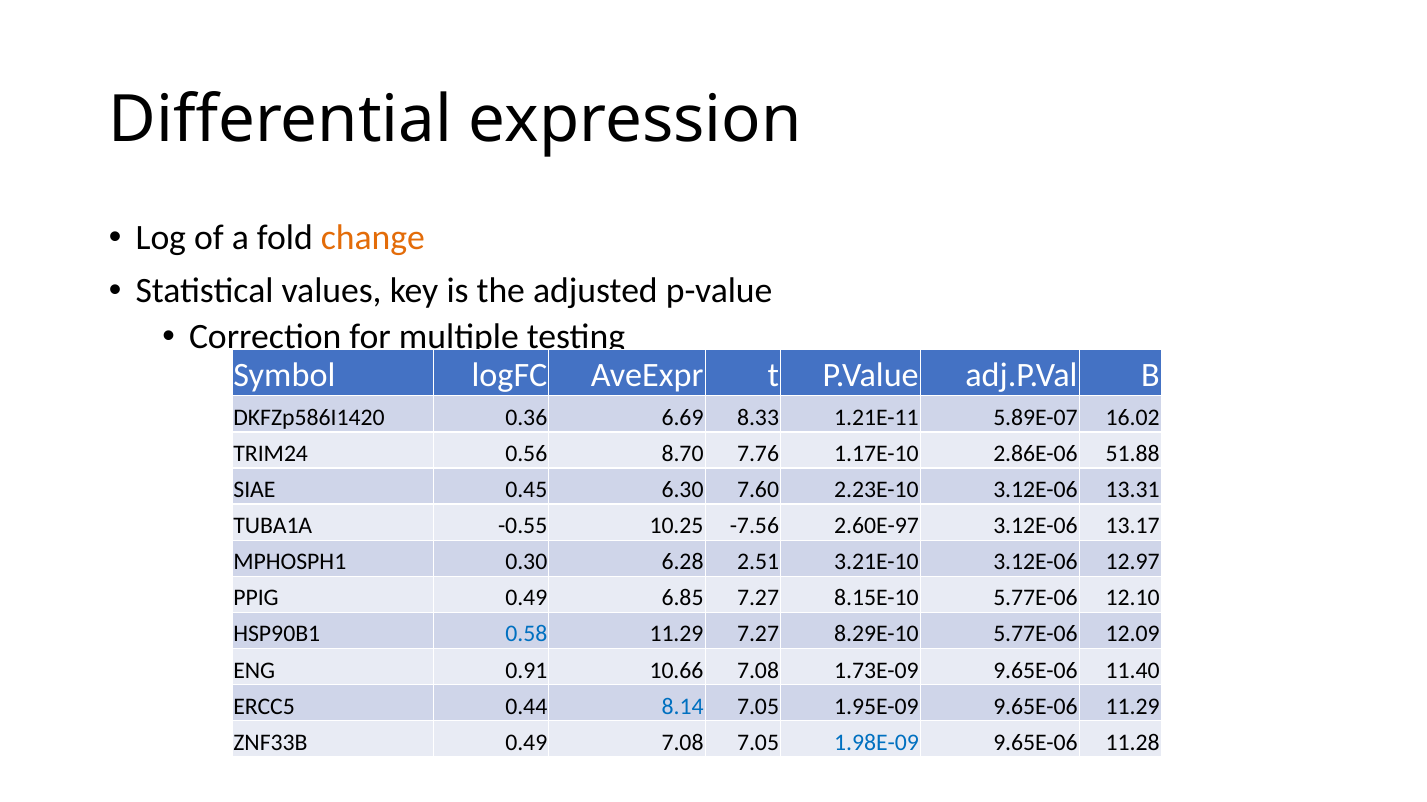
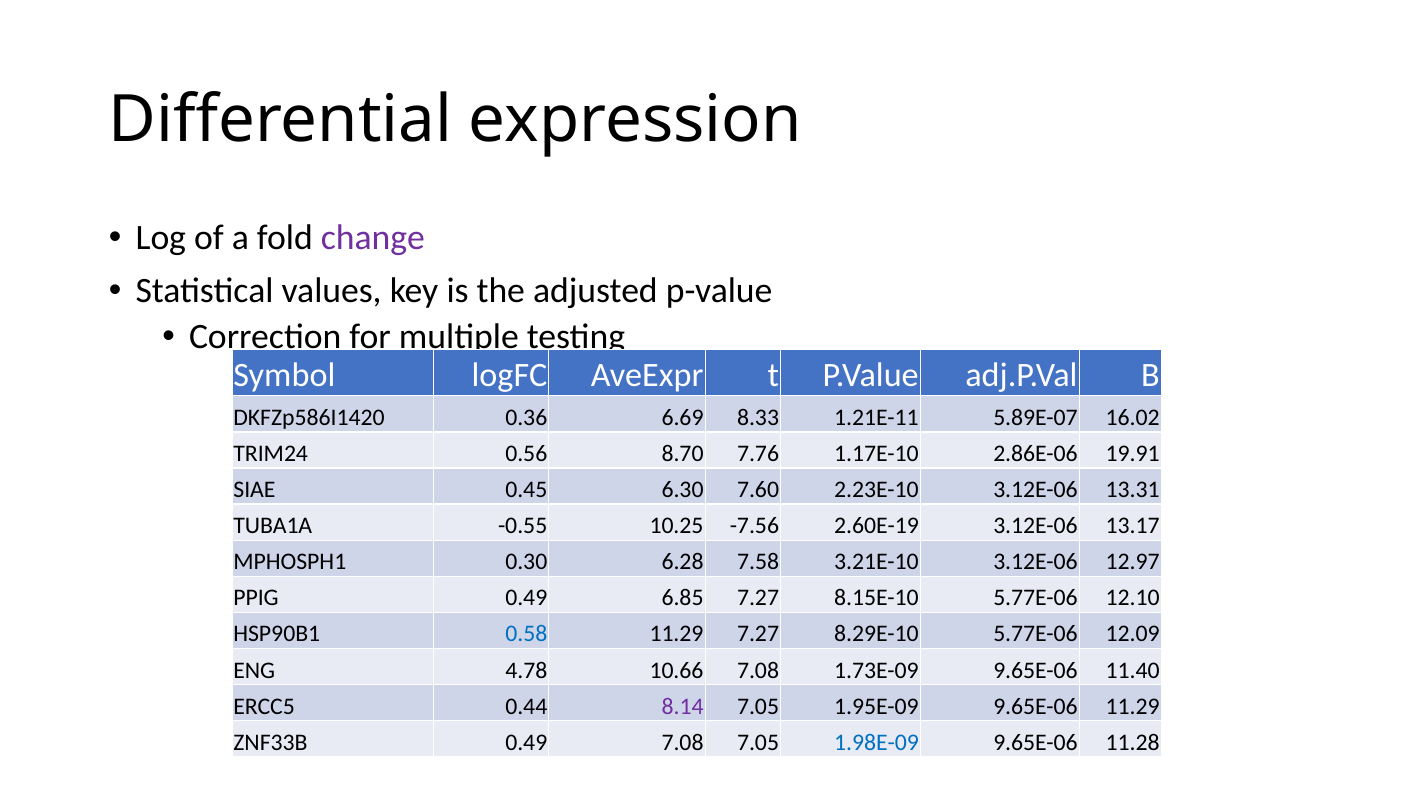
change colour: orange -> purple (373, 238)
51.88: 51.88 -> 19.91 (1133, 454)
2.60E-97: 2.60E-97 -> 2.60E-19 (877, 526)
2.51: 2.51 -> 7.58 (758, 562)
0.91: 0.91 -> 4.78 (526, 671)
8.14 colour: blue -> purple (683, 707)
